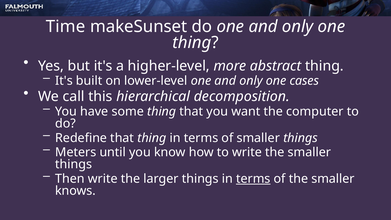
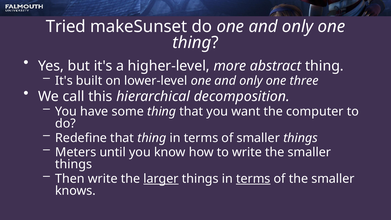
Time: Time -> Tried (66, 27)
cases: cases -> three (304, 81)
larger underline: none -> present (161, 179)
